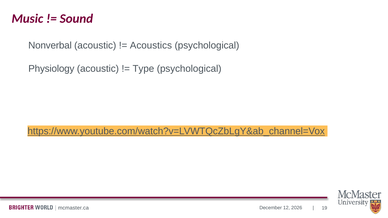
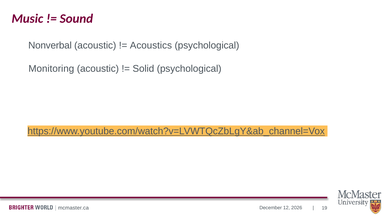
Physiology: Physiology -> Monitoring (51, 69)
Type: Type -> Solid (143, 69)
